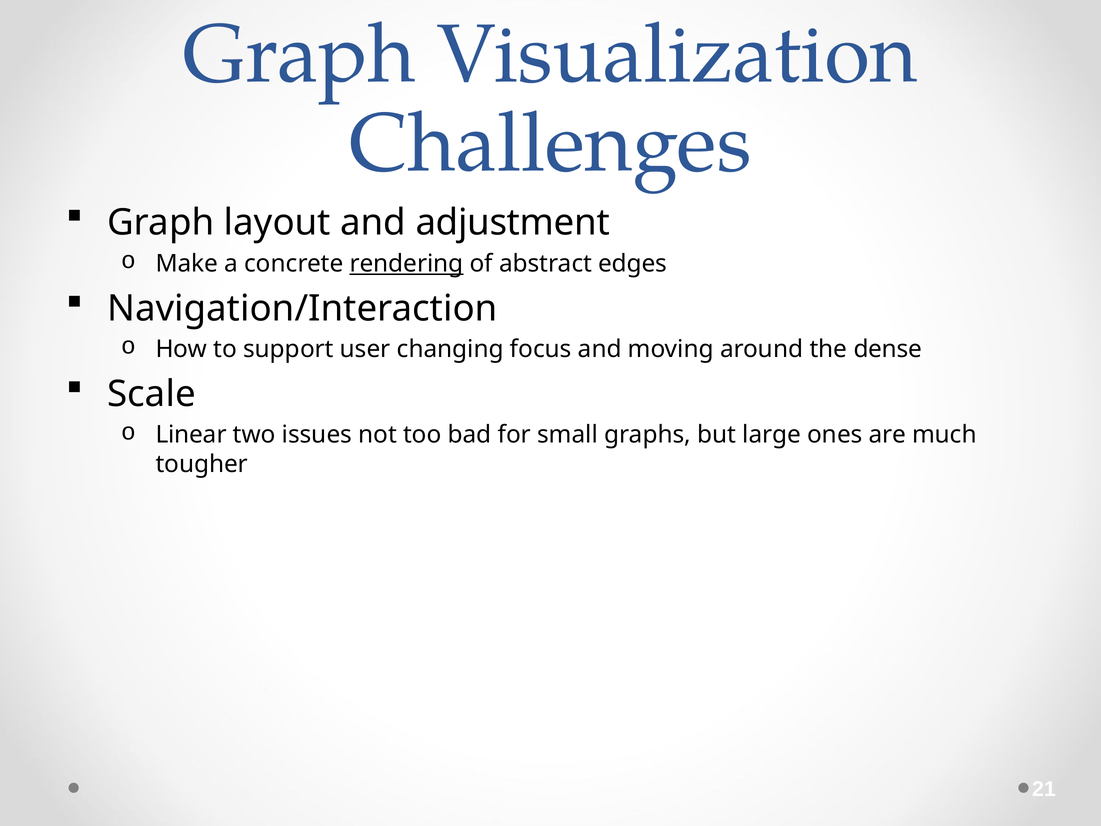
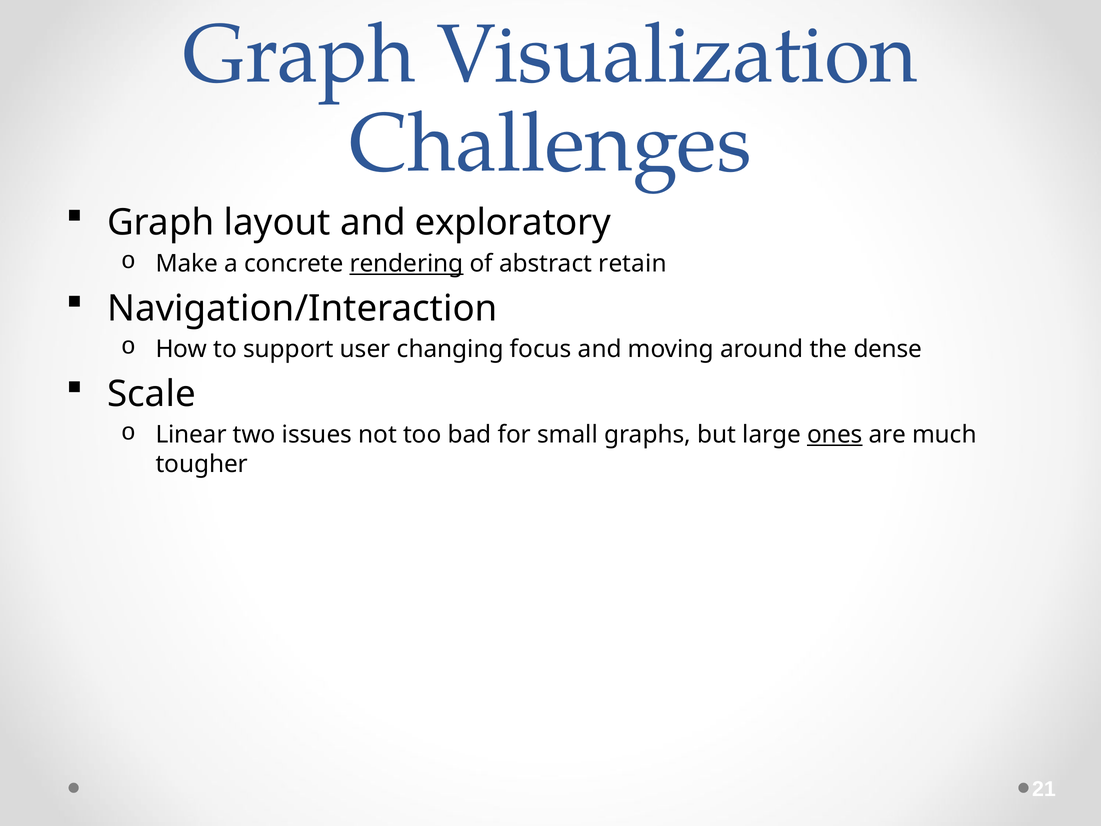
adjustment: adjustment -> exploratory (513, 223)
edges: edges -> retain (633, 263)
ones underline: none -> present (835, 435)
